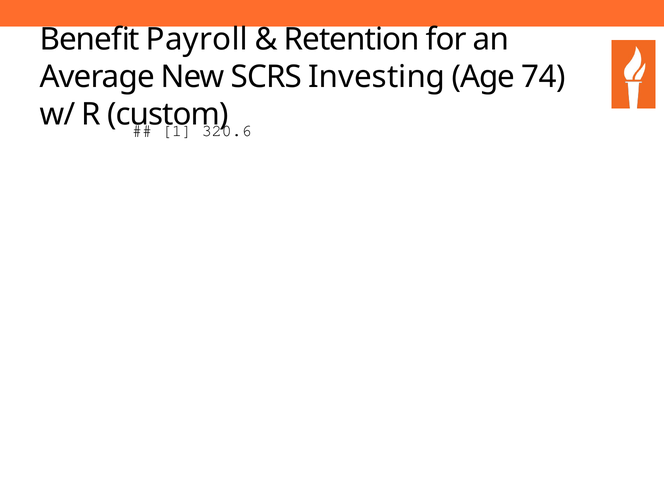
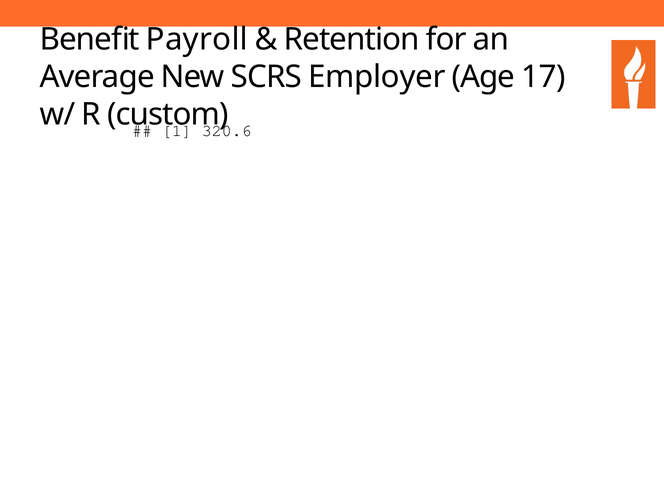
Investing: Investing -> Employer (377, 77)
74: 74 -> 17 (543, 77)
